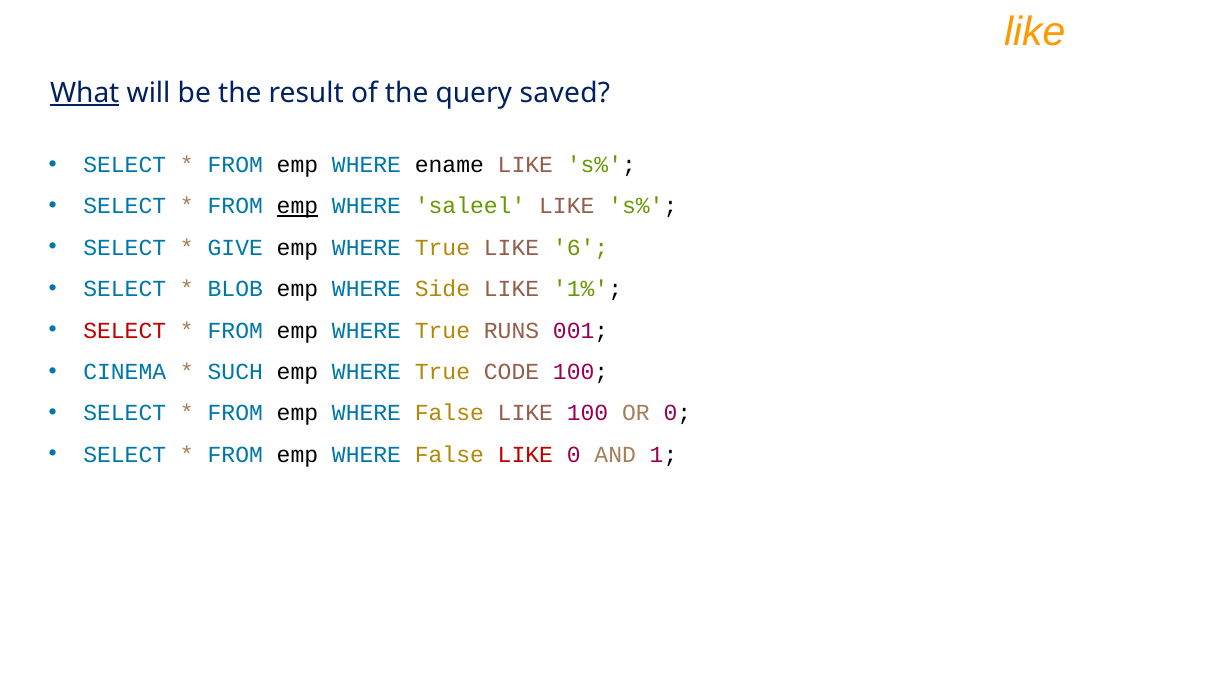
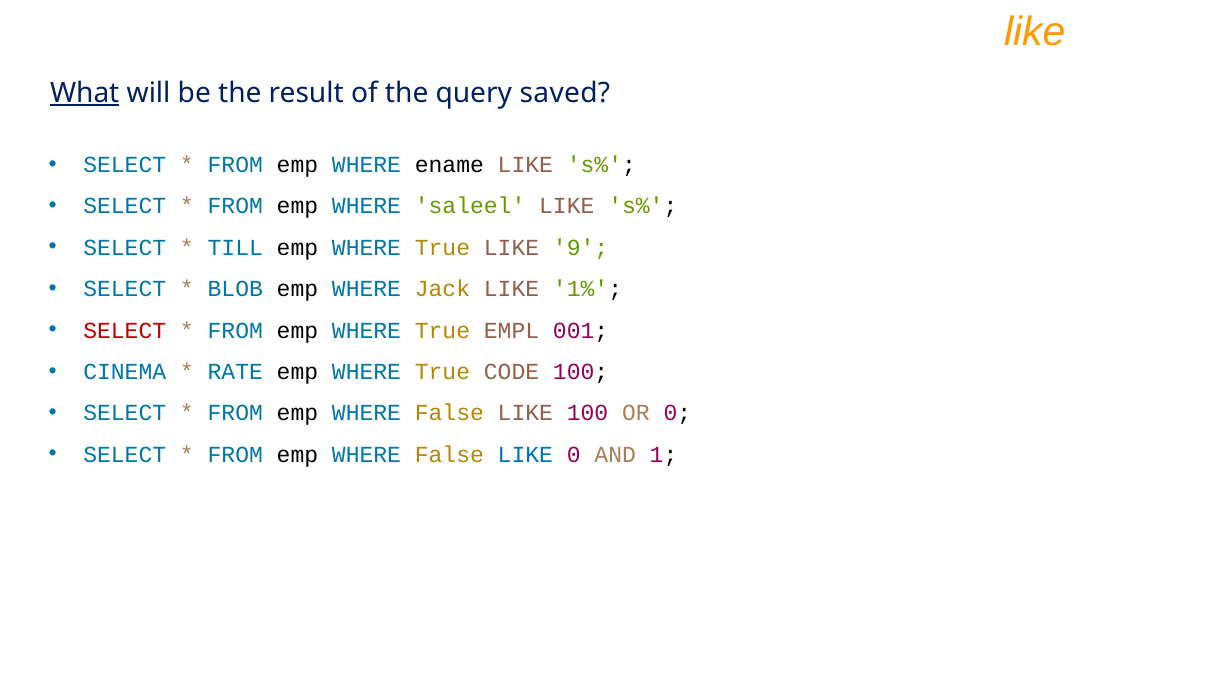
emp underline: present -> none (297, 206)
GIVE: GIVE -> TILL (235, 248)
6: 6 -> 9 (581, 248)
Side: Side -> Jack (442, 289)
RUNS: RUNS -> EMPL (512, 331)
SUCH: SUCH -> RATE (235, 372)
LIKE colour: red -> blue (525, 455)
